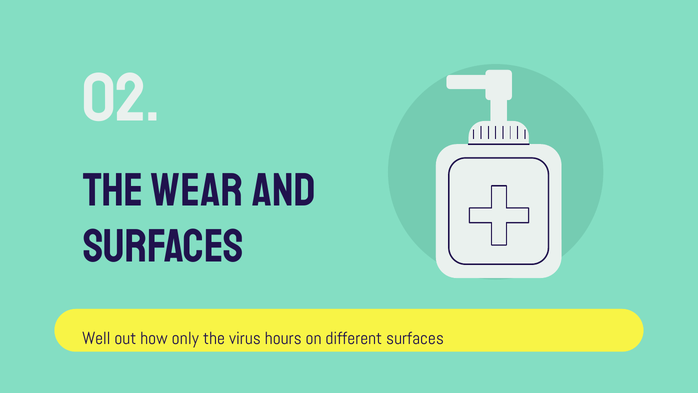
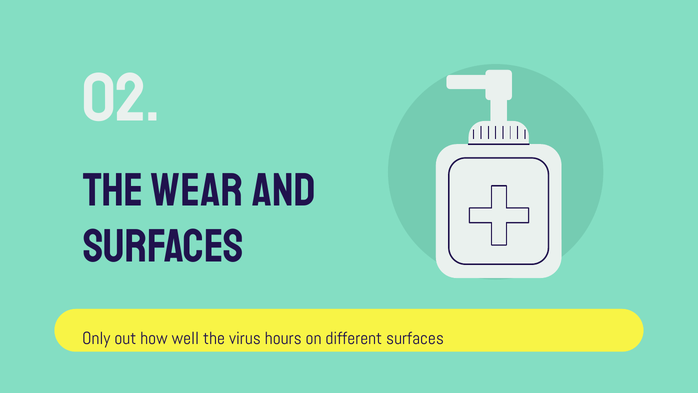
Well: Well -> Only (96, 338)
only: only -> well (185, 338)
